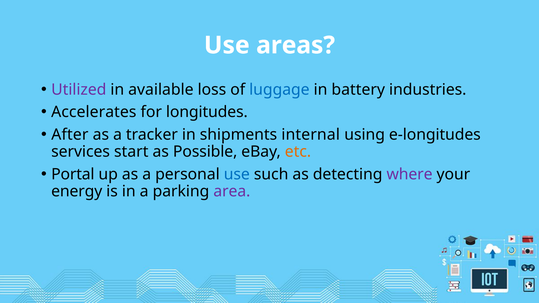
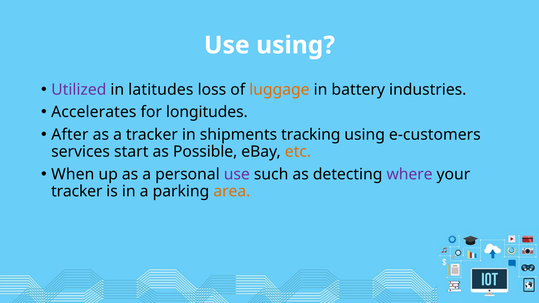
Use areas: areas -> using (296, 45)
available: available -> latitudes (161, 90)
luggage colour: blue -> orange (279, 90)
internal: internal -> tracking (311, 135)
e-longitudes: e-longitudes -> e-customers (435, 135)
Portal: Portal -> When (73, 174)
use colour: blue -> purple (237, 174)
energy: energy -> tracker (77, 191)
area colour: purple -> orange (232, 191)
